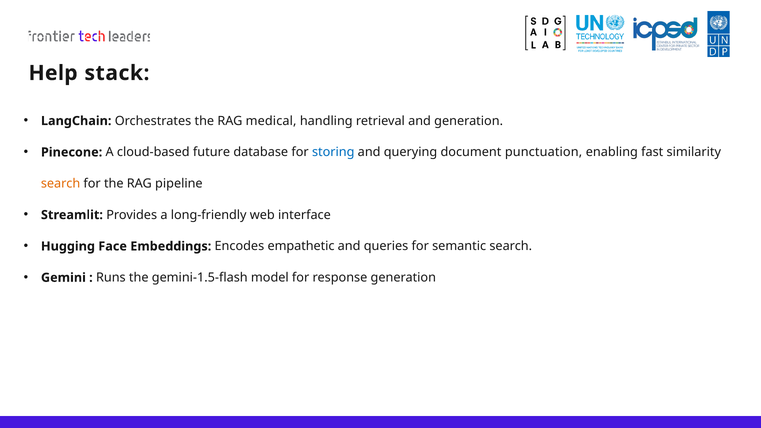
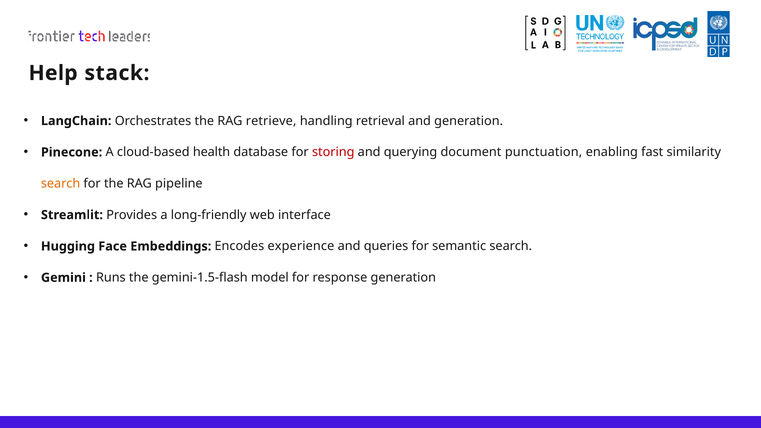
medical: medical -> retrieve (271, 121)
future: future -> health (212, 152)
storing colour: blue -> red (333, 152)
empathetic: empathetic -> experience (301, 246)
